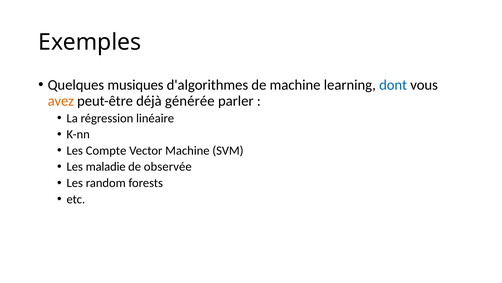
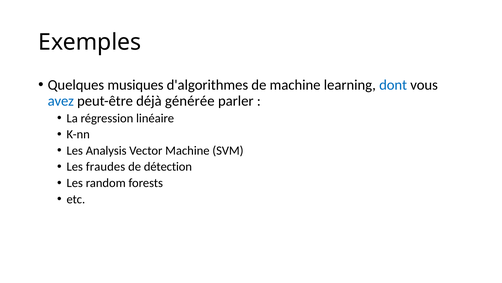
avez colour: orange -> blue (61, 101)
Compte: Compte -> Analysis (106, 150)
maladie: maladie -> fraudes (106, 166)
observée: observée -> détection (168, 166)
